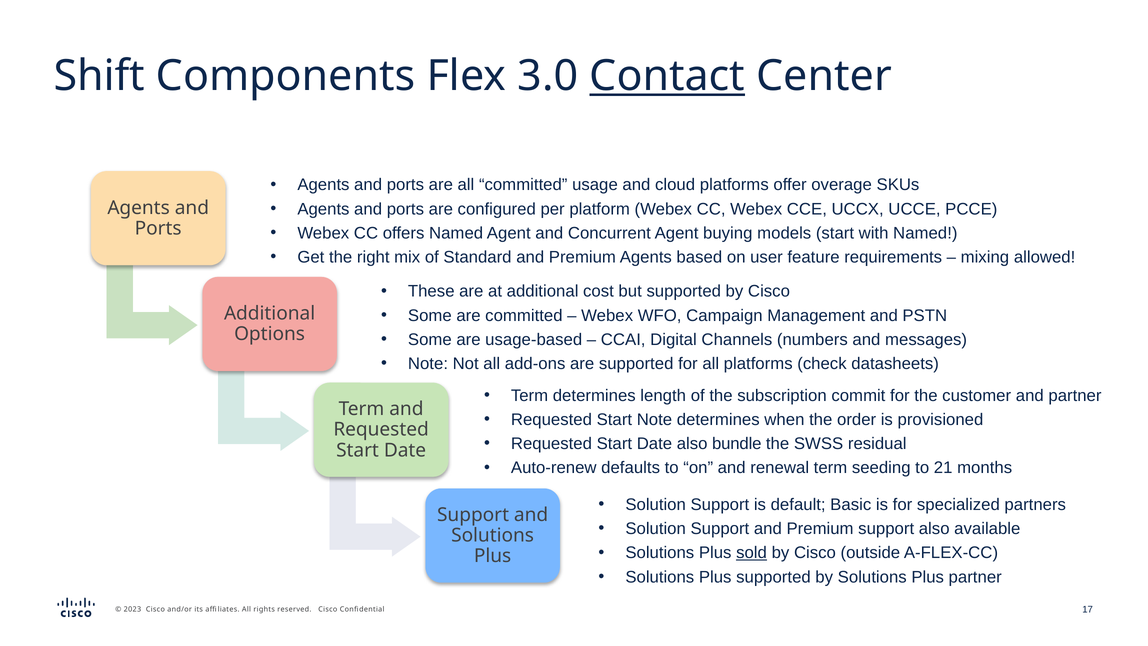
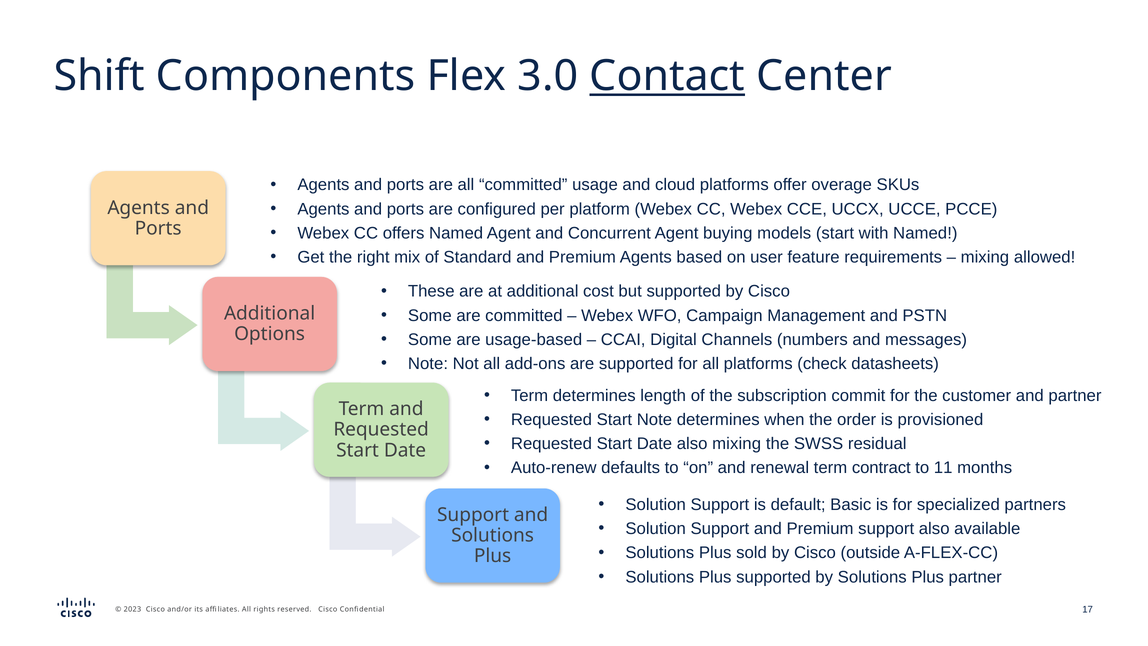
also bundle: bundle -> mixing (737, 444)
seeding: seeding -> contract (881, 468)
21: 21 -> 11 (943, 468)
sold underline: present -> none (752, 553)
